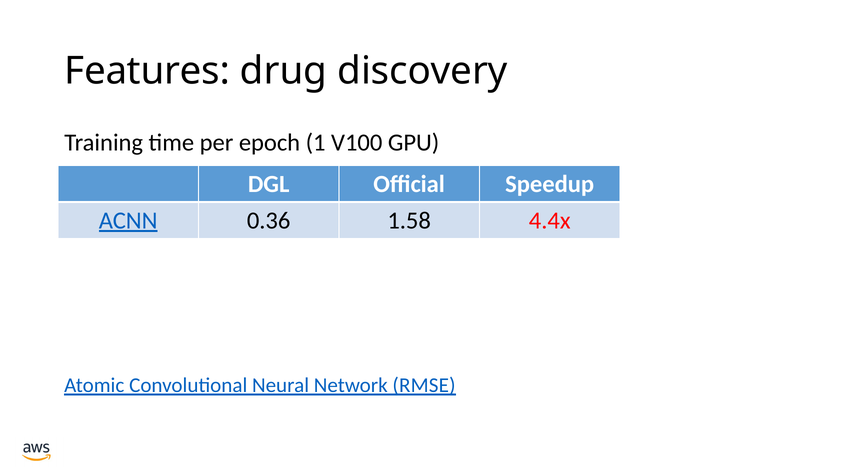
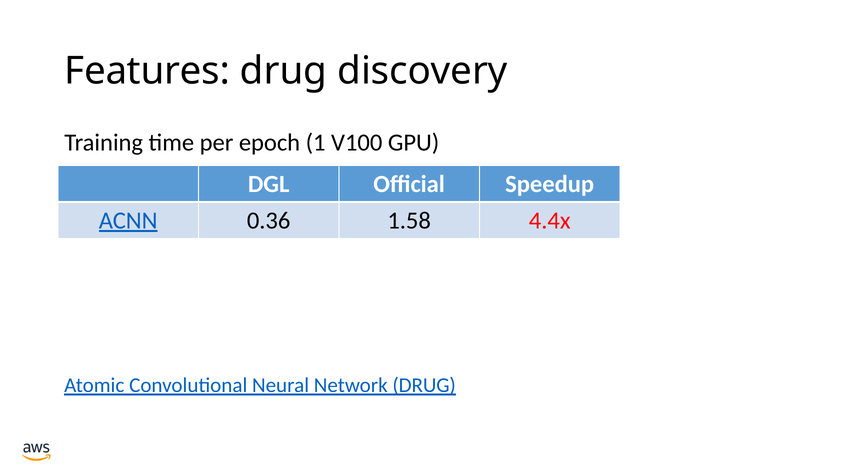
Network RMSE: RMSE -> DRUG (424, 386)
